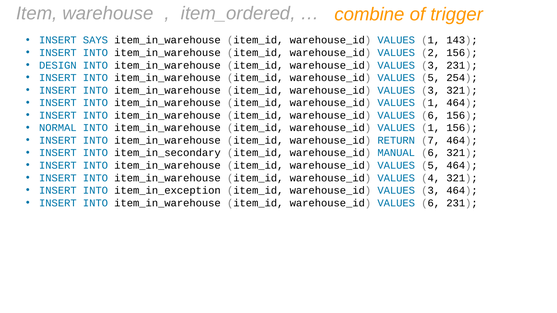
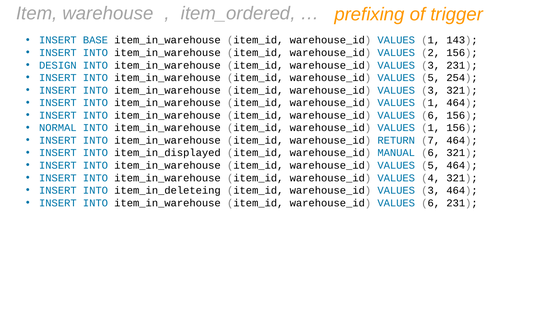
combine: combine -> prefixing (370, 14)
SAYS: SAYS -> BASE (95, 40)
item_in_secondary: item_in_secondary -> item_in_displayed (168, 153)
item_in_exception: item_in_exception -> item_in_deleteing (168, 191)
